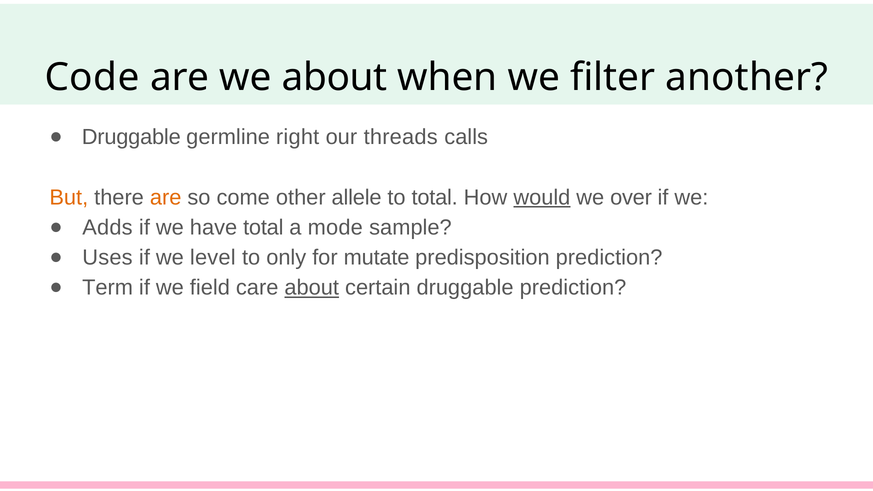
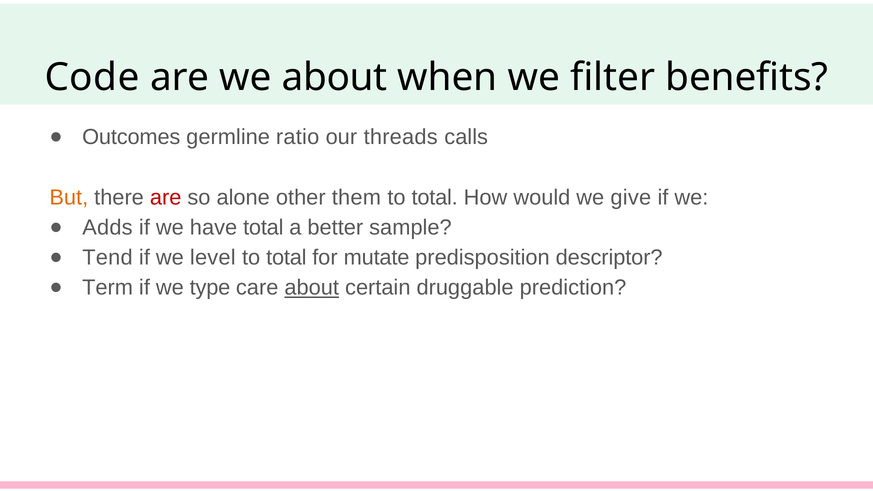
another: another -> benefits (747, 77)
Druggable: Druggable -> Outcomes (131, 137)
right: right -> ratio (298, 137)
are colour: orange -> red (166, 198)
come: come -> alone (243, 198)
allele: allele -> them (356, 198)
would underline: present -> none (542, 198)
over: over -> give (631, 198)
mode: mode -> better (335, 228)
Uses: Uses -> Tend (107, 258)
only: only -> total (286, 258)
predisposition prediction: prediction -> descriptor (609, 258)
field: field -> type (210, 288)
